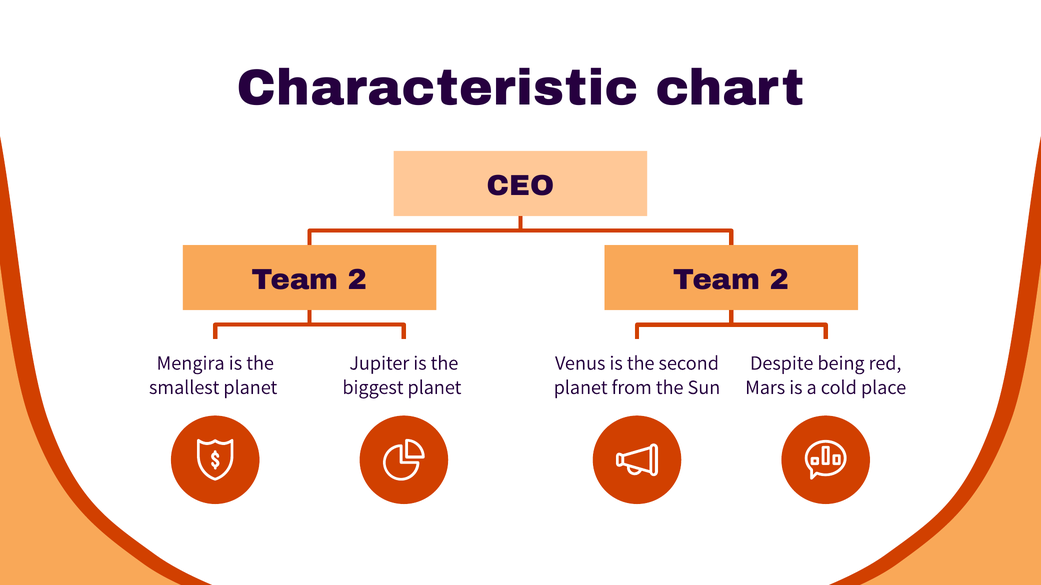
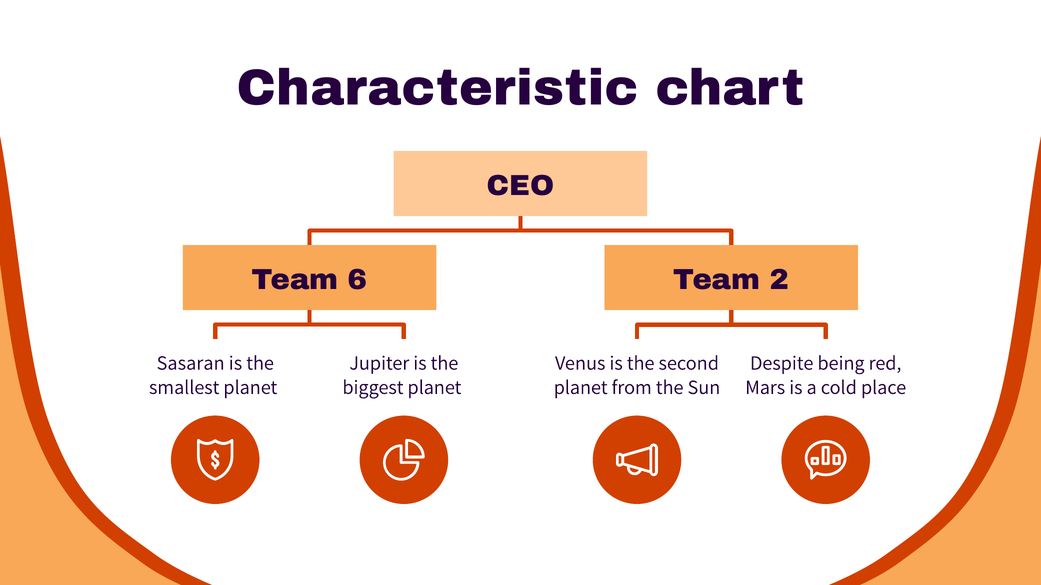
2: 2 -> 6 (358, 280)
Mengira: Mengira -> Sasaran (191, 363)
